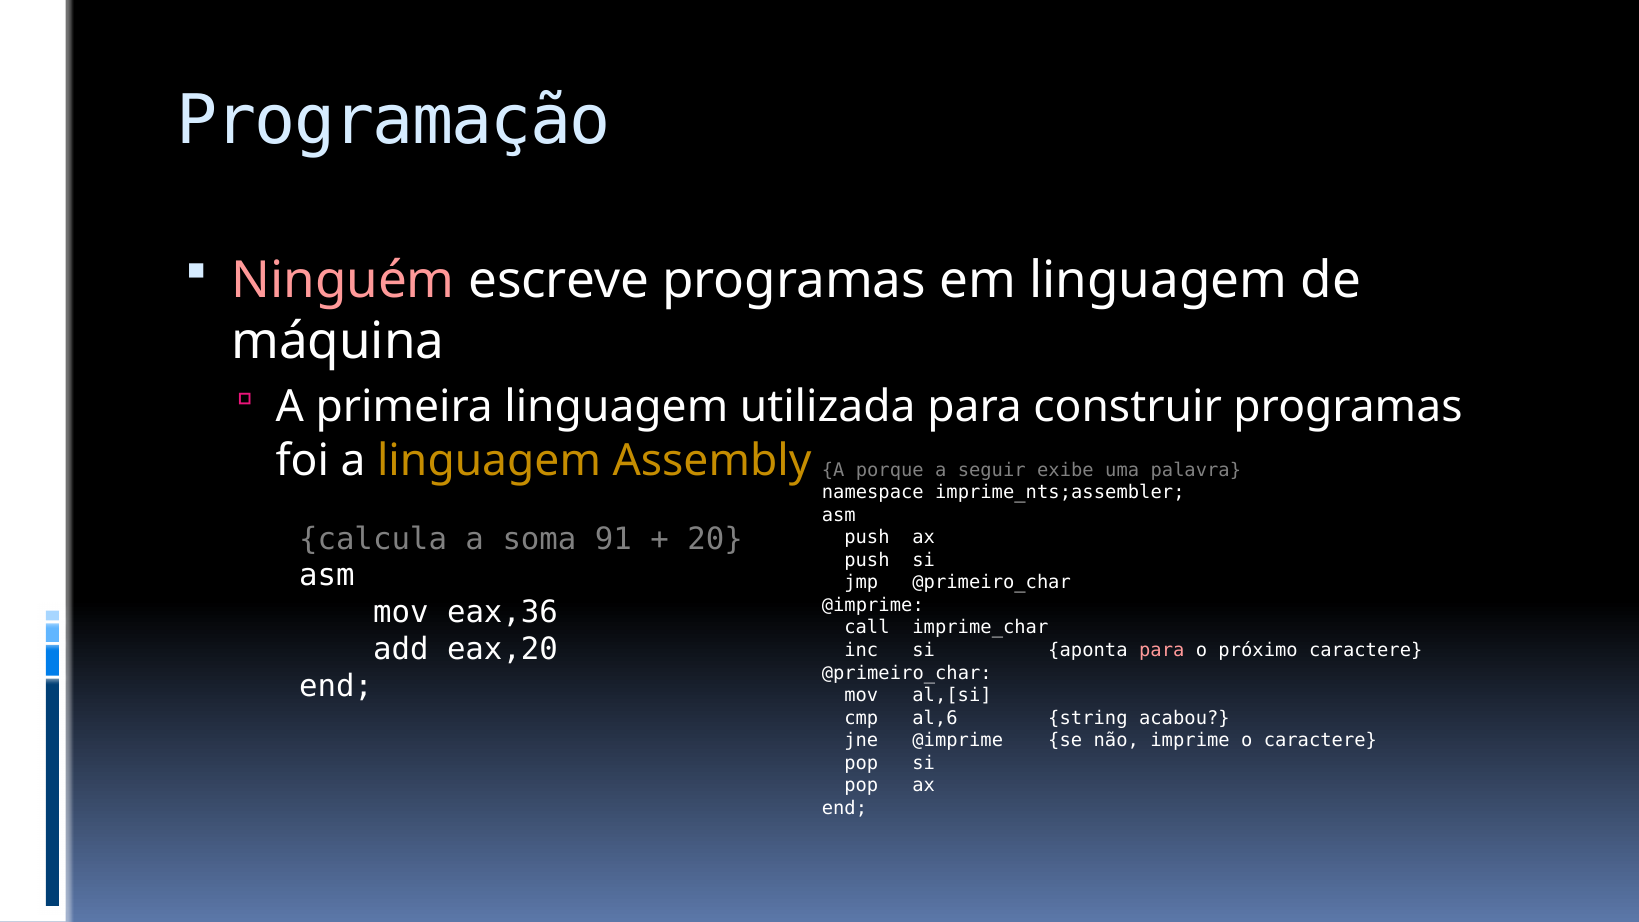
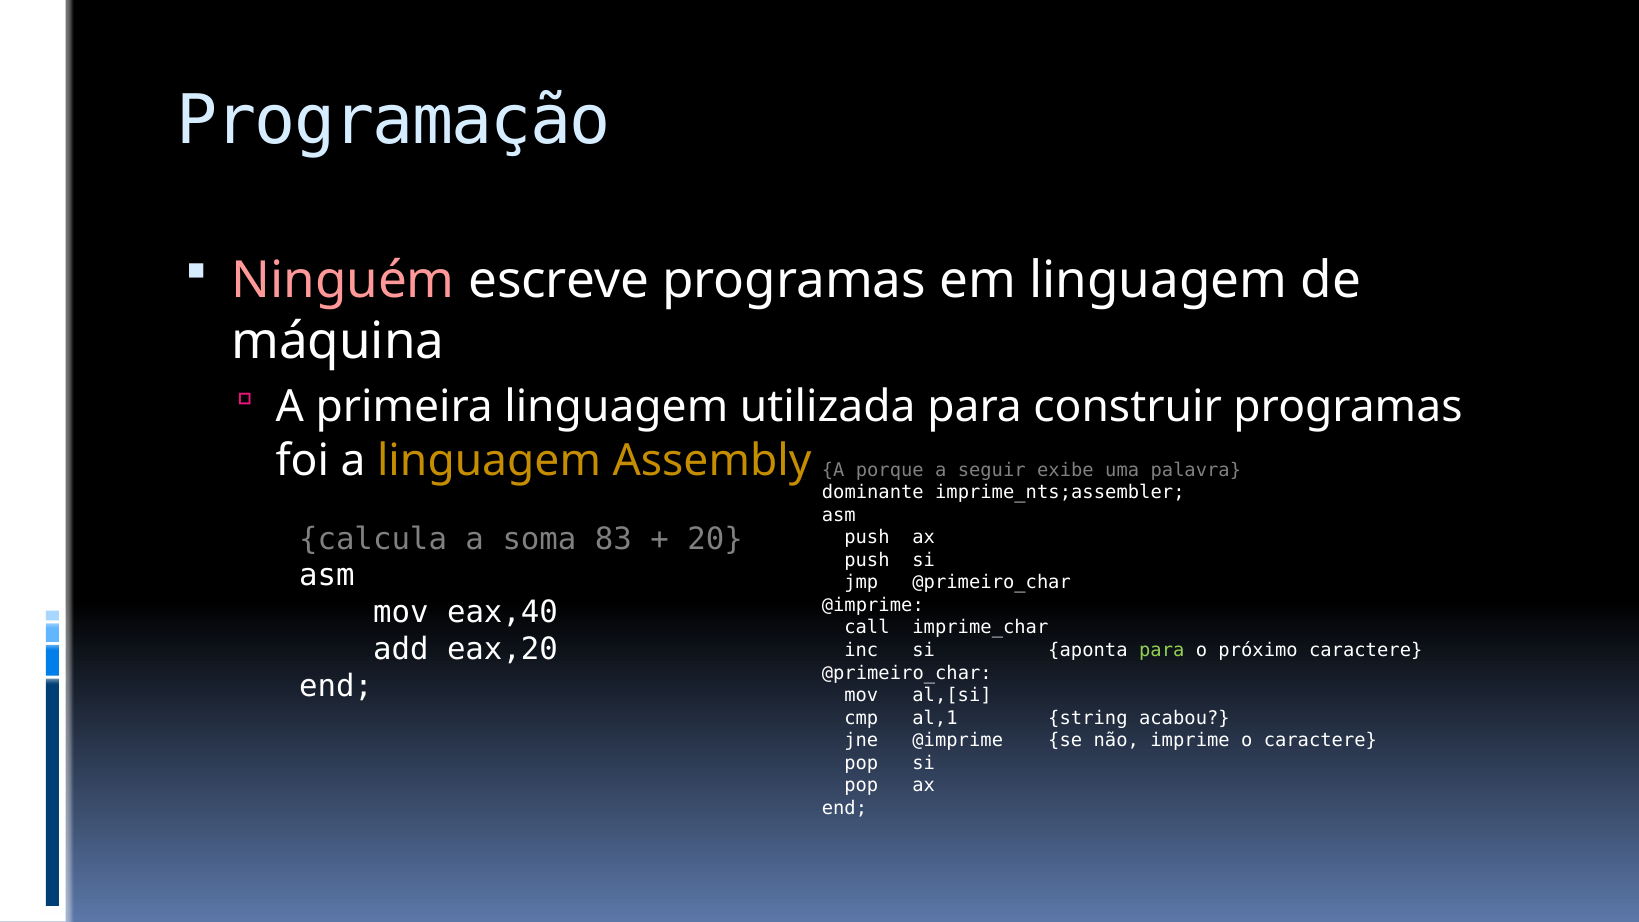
namespace: namespace -> dominante (873, 492)
91: 91 -> 83 (613, 539)
eax,36: eax,36 -> eax,40 (502, 613)
para colour: pink -> light green (1162, 650)
al,6: al,6 -> al,1 (935, 718)
